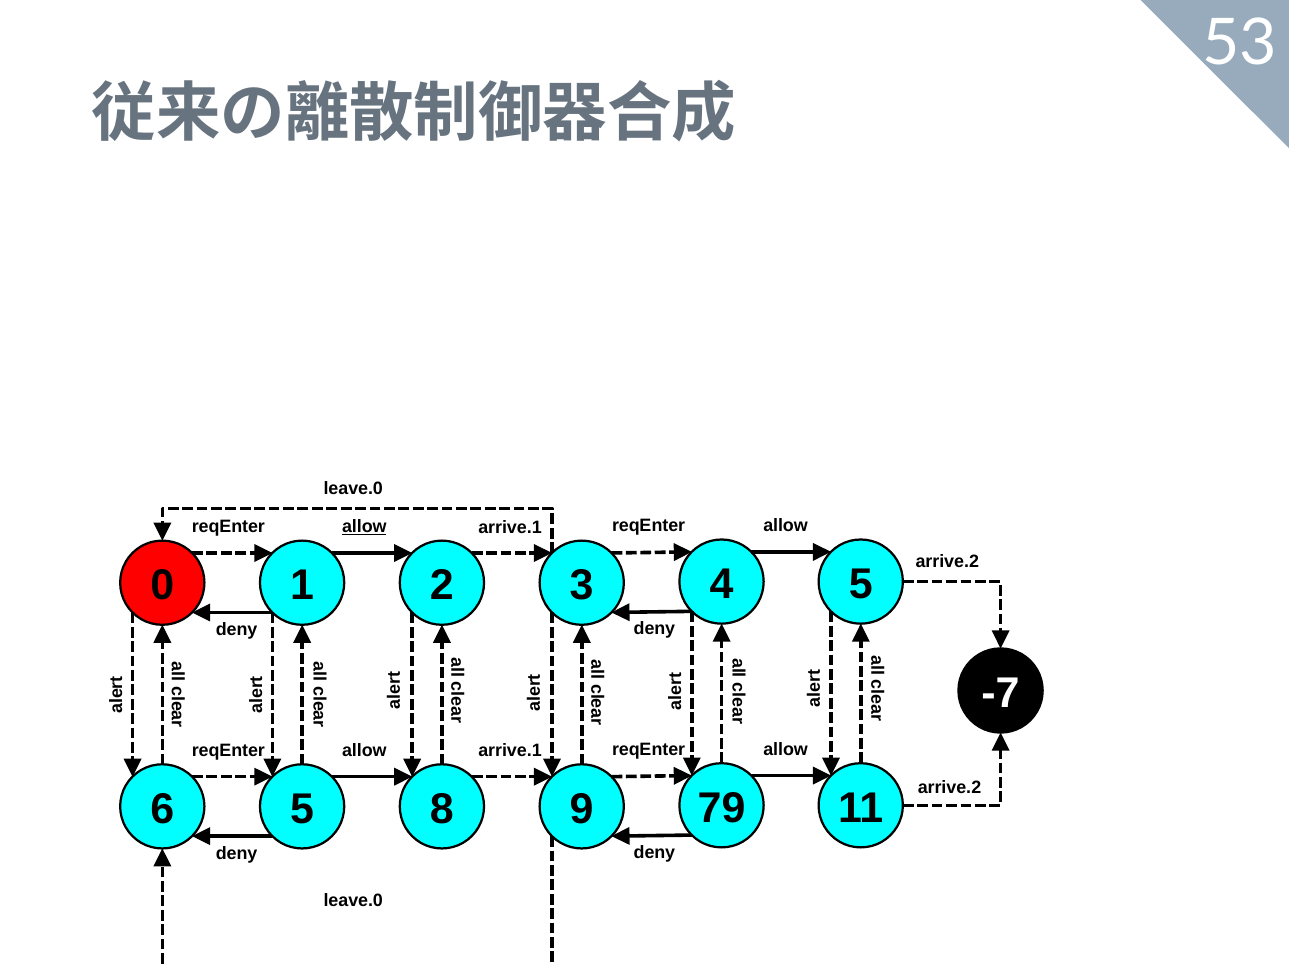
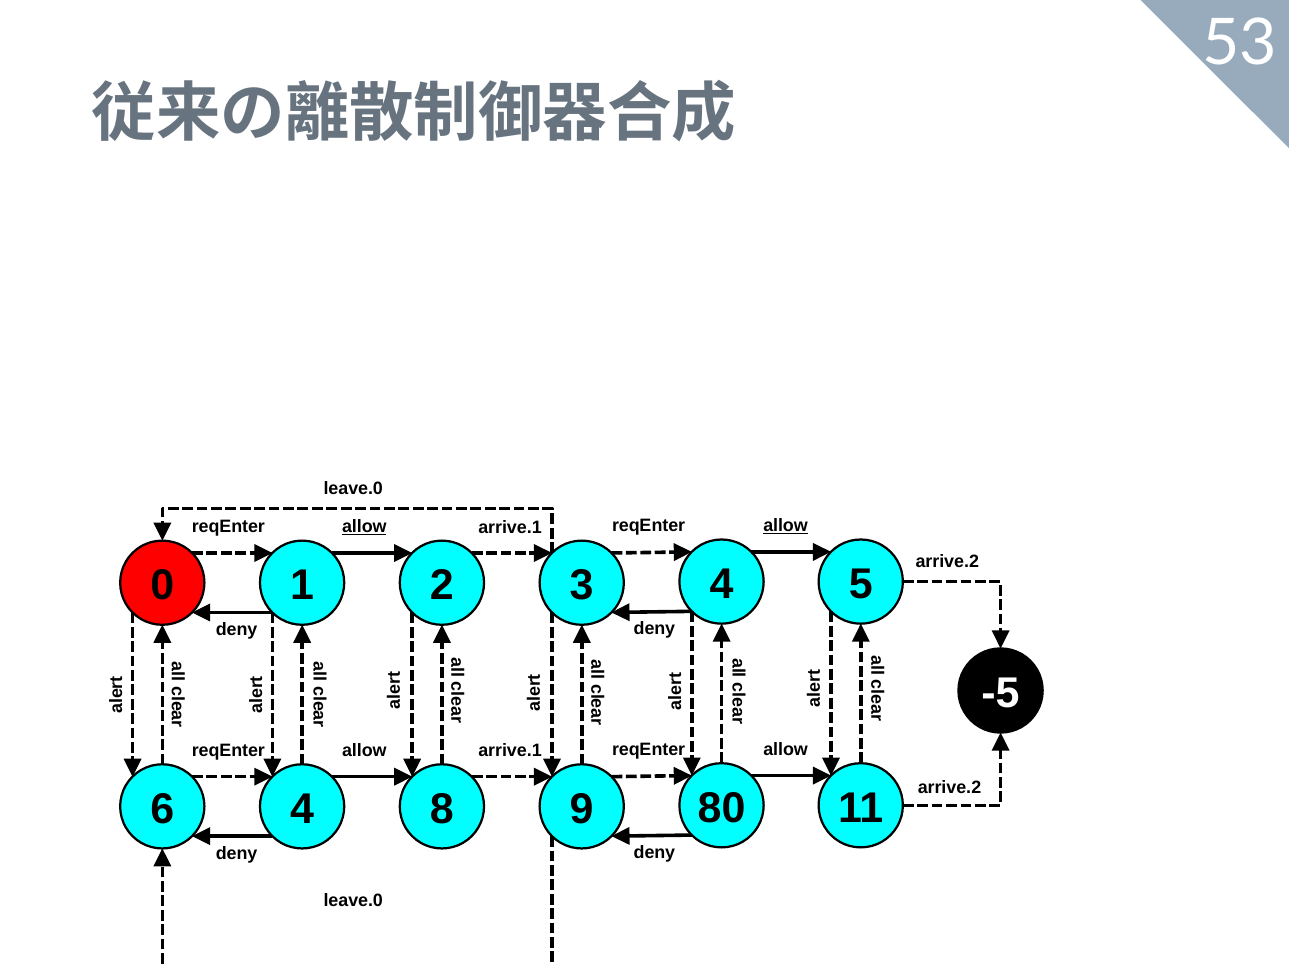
allow underline: none -> present (786, 526)
-7: -7 -> -5 (1001, 694)
6 5: 5 -> 4 (302, 810)
79: 79 -> 80 (722, 809)
